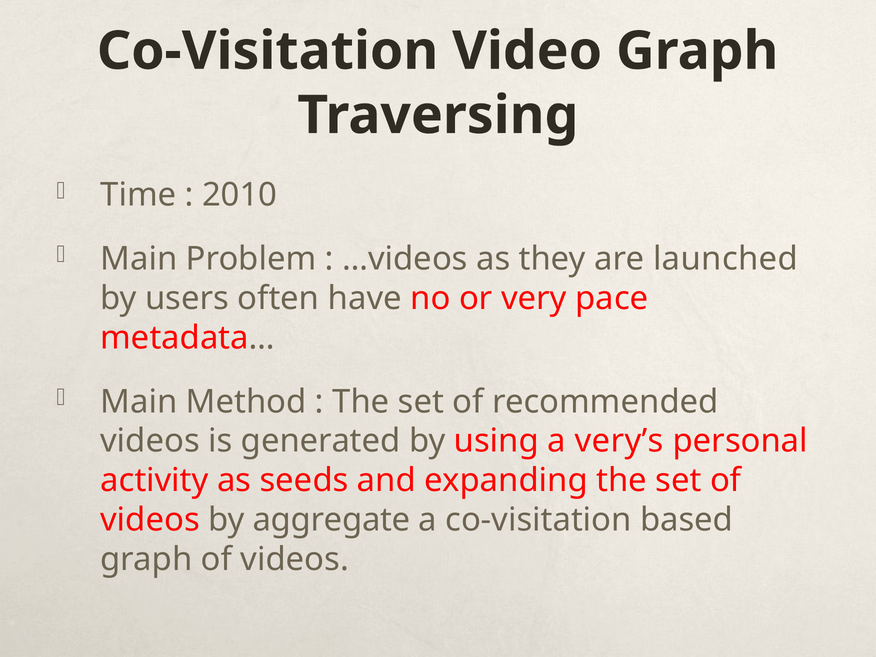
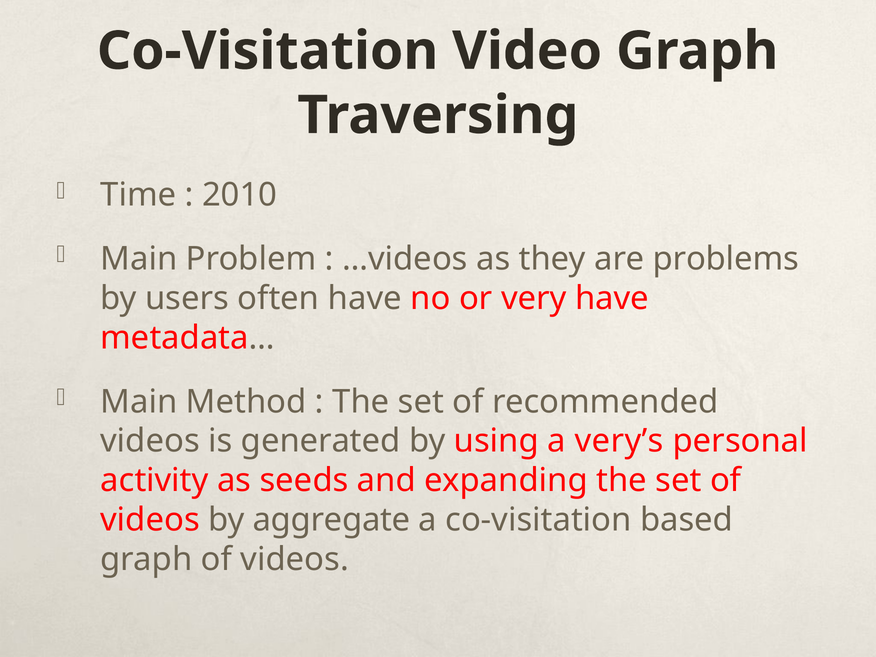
launched: launched -> problems (726, 259)
very pace: pace -> have (612, 298)
